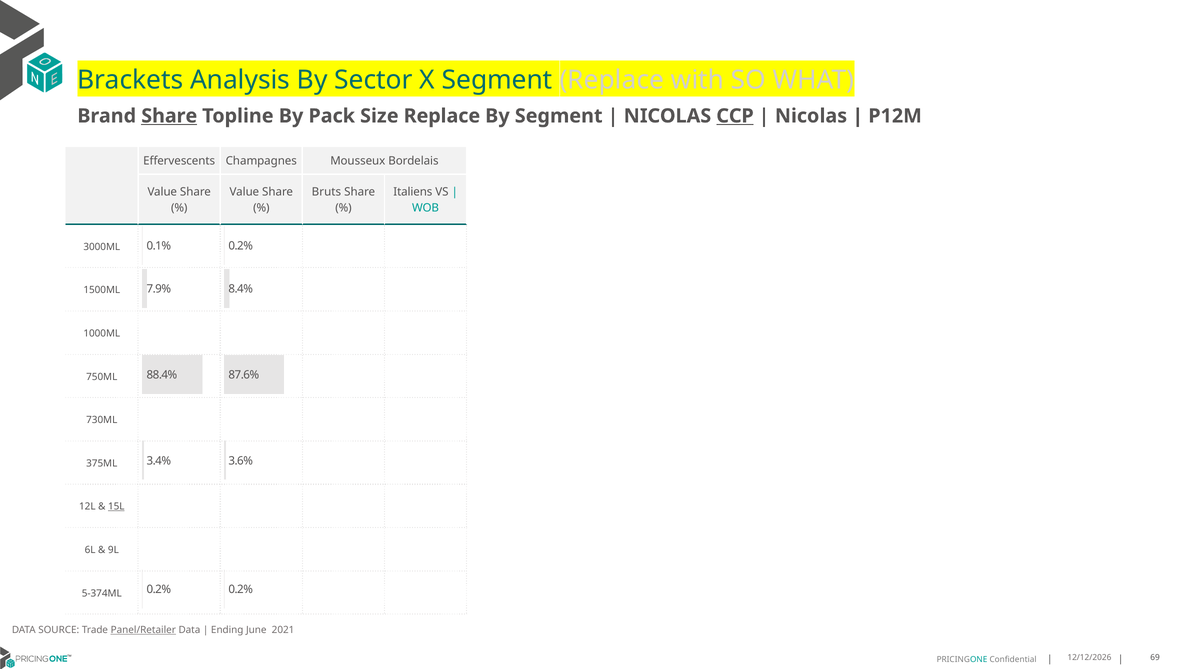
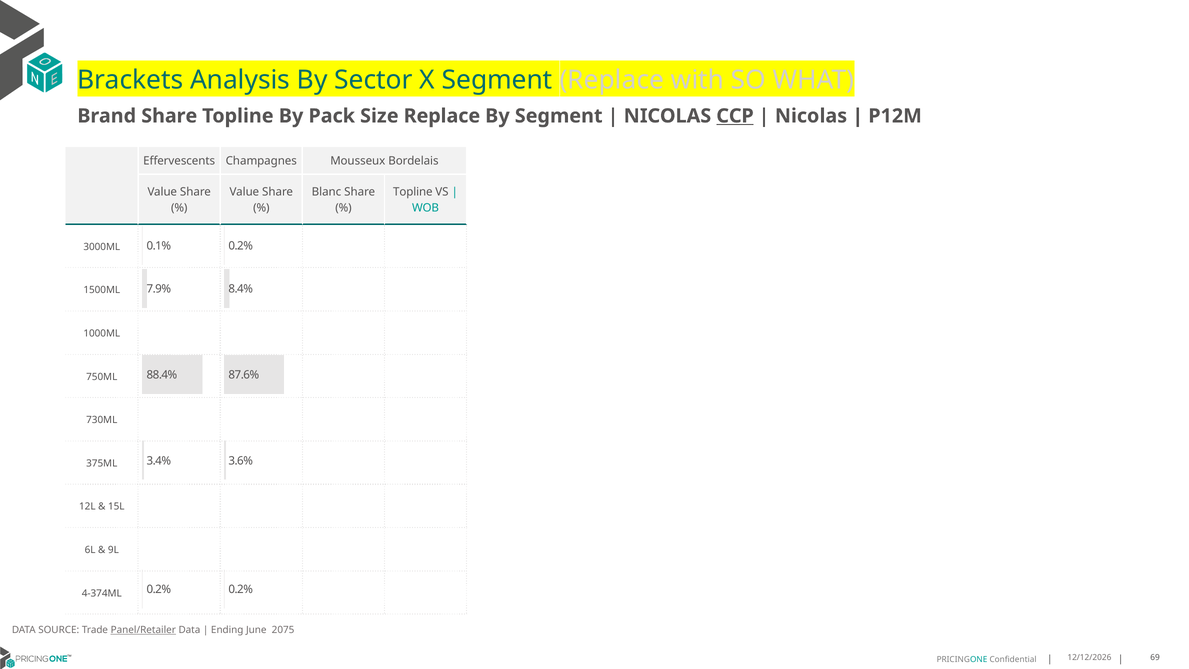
Share underline: present -> none (169, 116)
Bruts: Bruts -> Blanc (326, 192)
Italiens: Italiens -> Topline (413, 192)
15L underline: present -> none (116, 507)
5-374ML: 5-374ML -> 4-374ML (102, 593)
2021: 2021 -> 2075 (283, 630)
